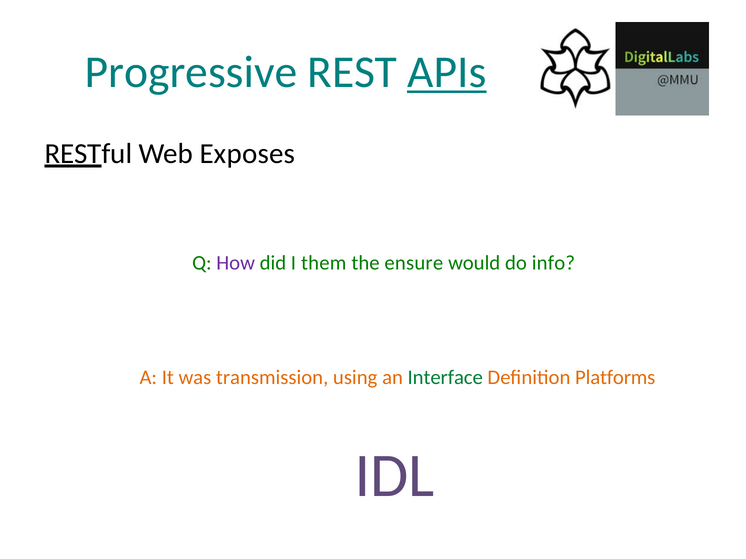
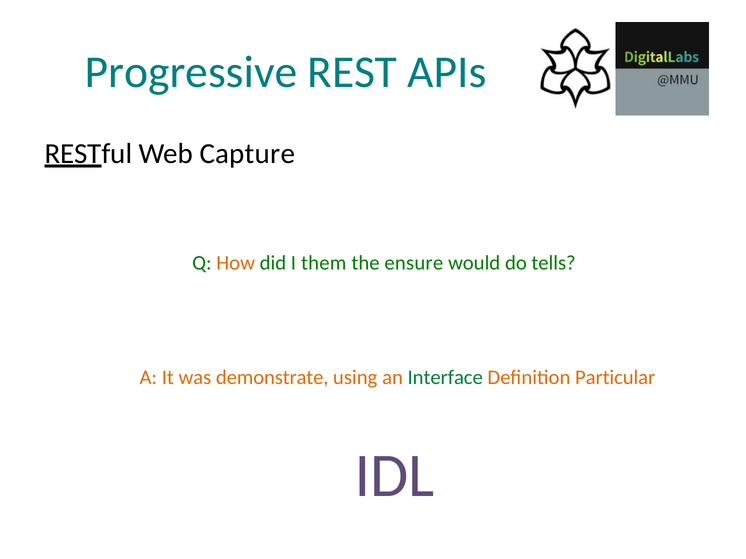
APIs underline: present -> none (447, 72)
Exposes: Exposes -> Capture (247, 154)
How colour: purple -> orange (236, 263)
info: info -> tells (554, 263)
transmission: transmission -> demonstrate (272, 378)
Platforms: Platforms -> Particular (615, 378)
